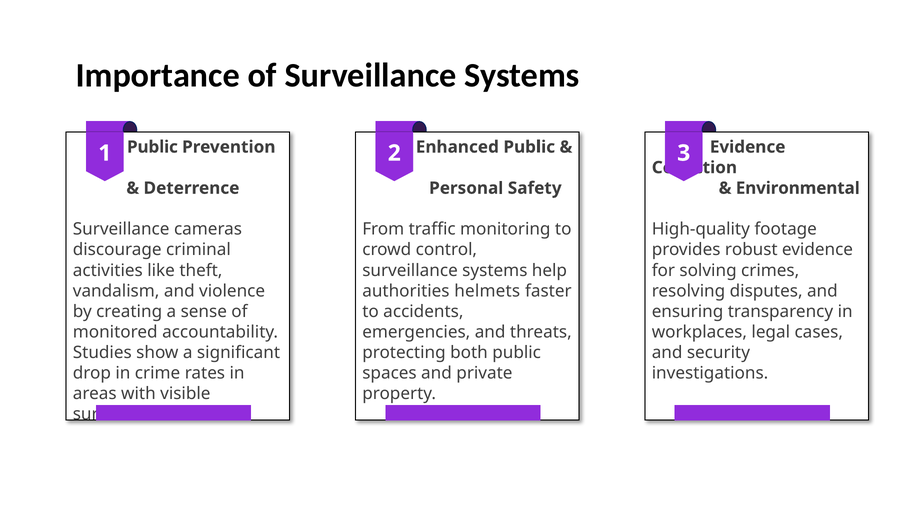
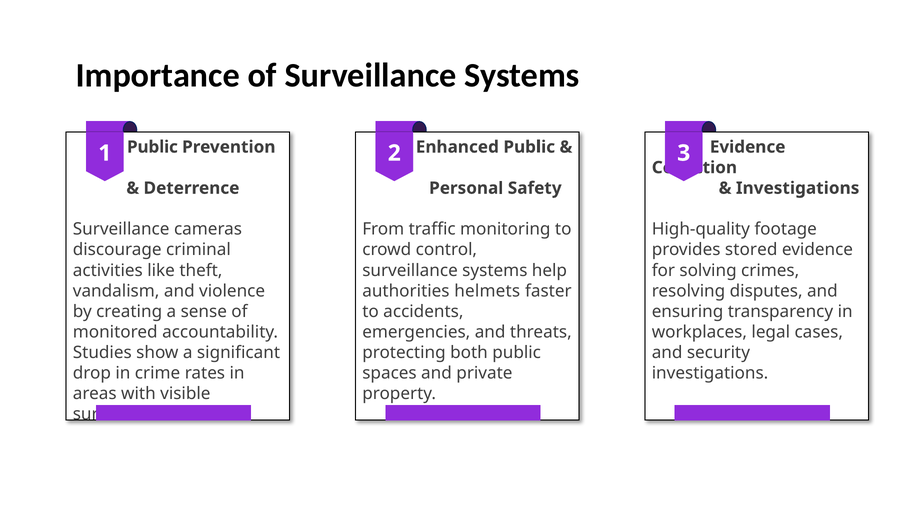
Environmental: Environmental -> Investigations (798, 188)
robust: robust -> stored (751, 250)
